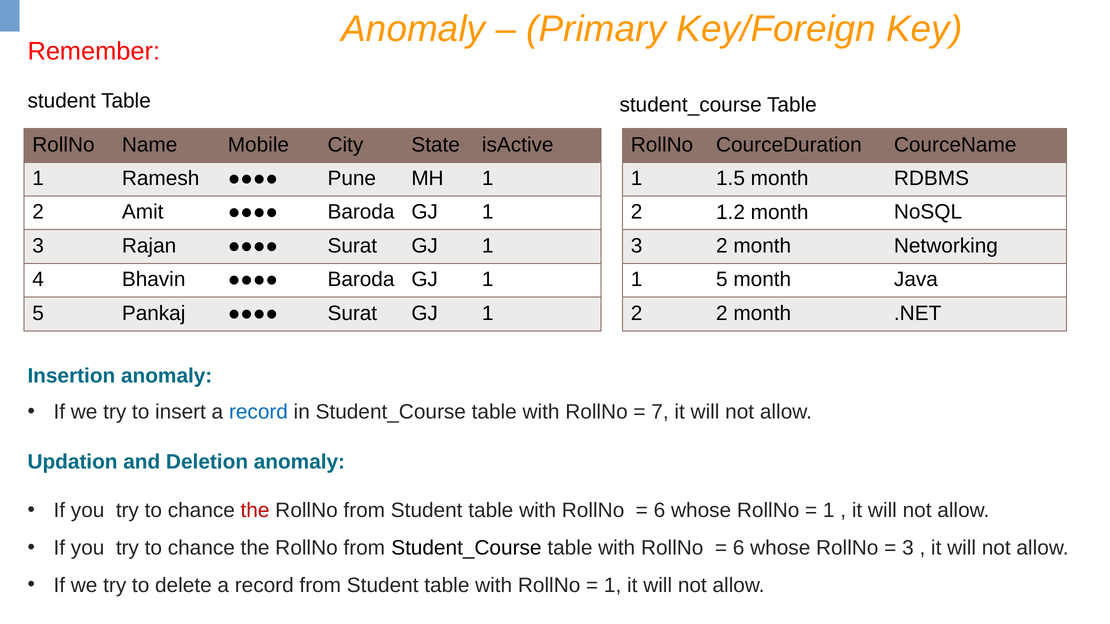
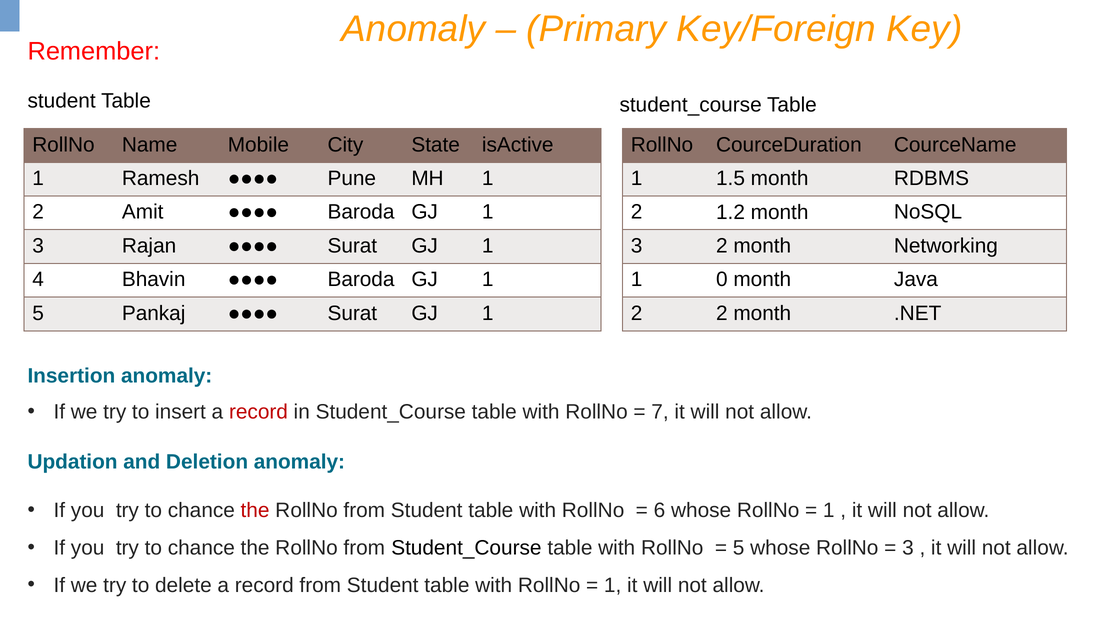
5: 5 -> 0 (722, 280)
record colour: blue -> red (258, 412)
6: 6 -> 5 (739, 548)
